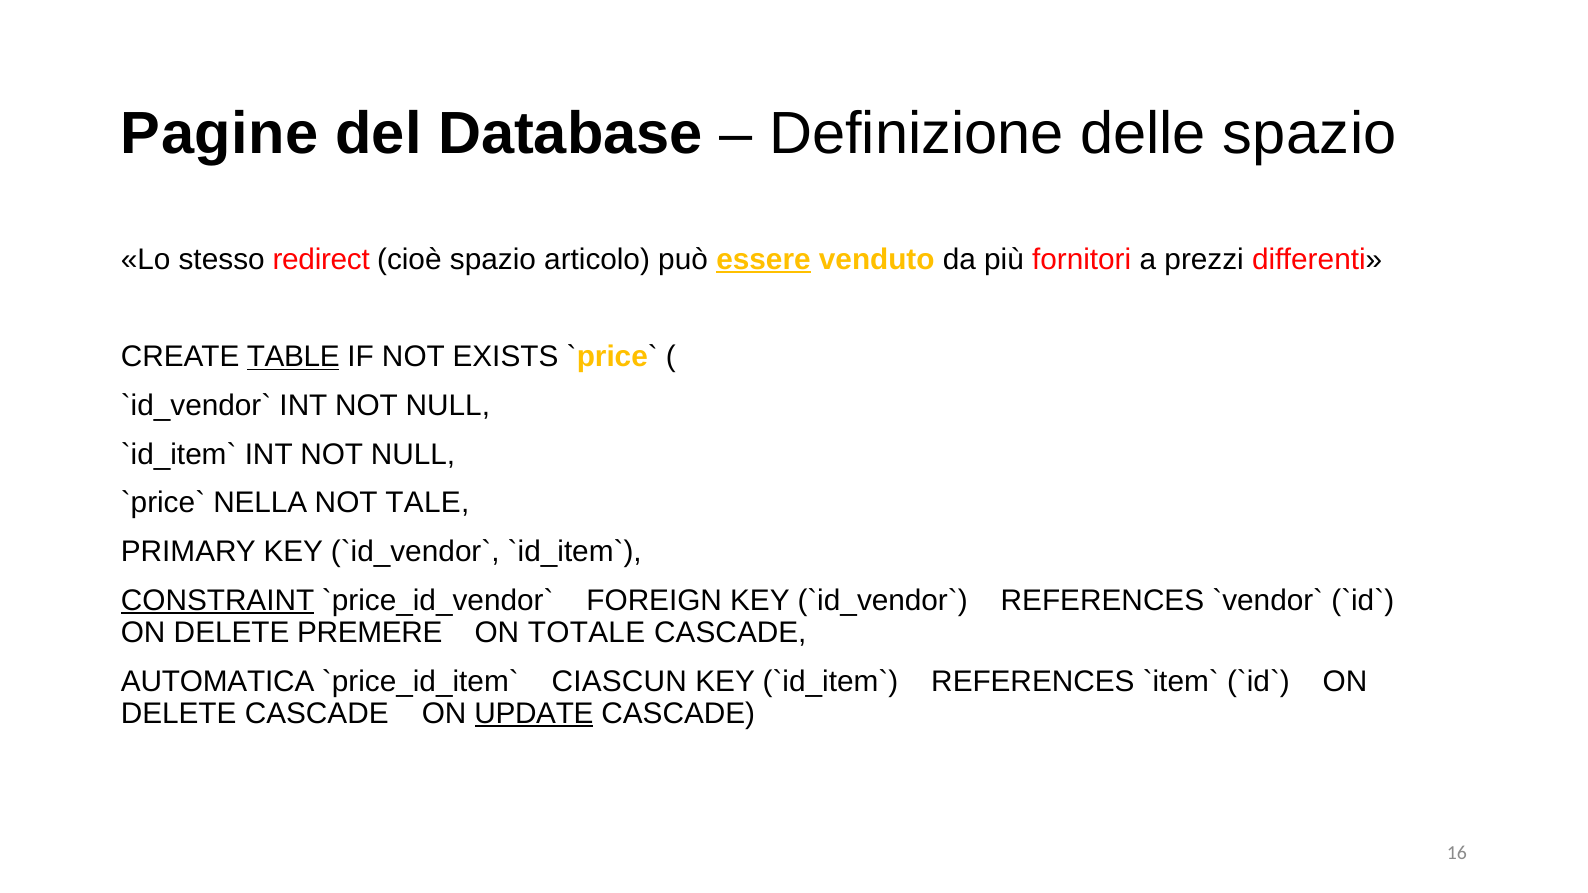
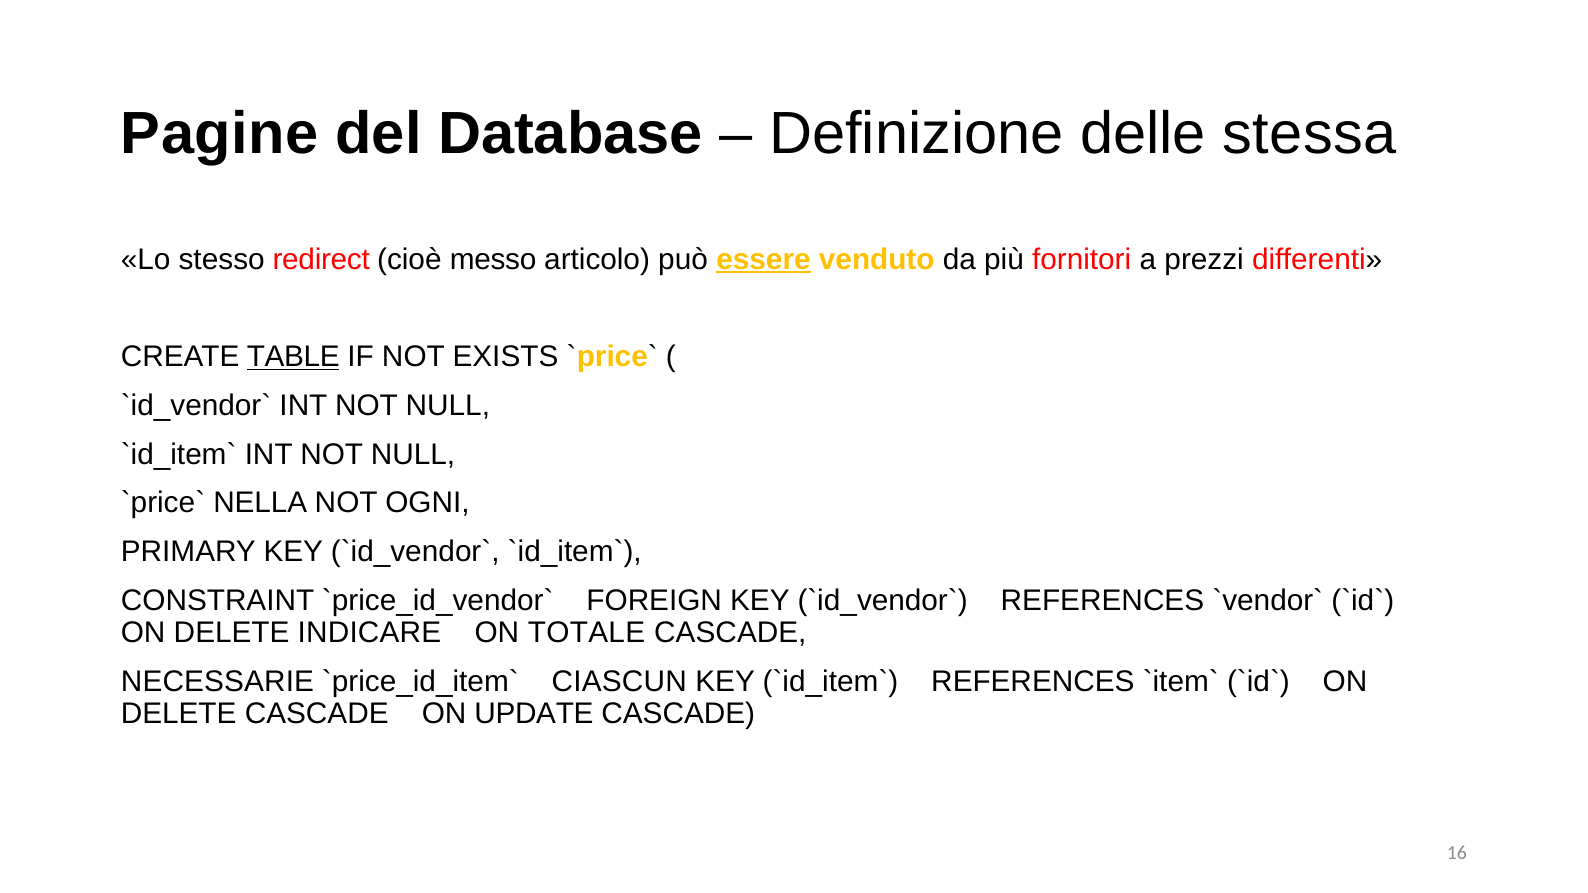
delle spazio: spazio -> stessa (1310, 133)
cioè spazio: spazio -> messo (493, 260)
TALE: TALE -> OGNI (427, 503)
CONSTRAINT underline: present -> none (218, 600)
PREMERE: PREMERE -> INDICARE (369, 633)
AUTOMATICA: AUTOMATICA -> NECESSARIE (217, 681)
UPDATE underline: present -> none (534, 714)
